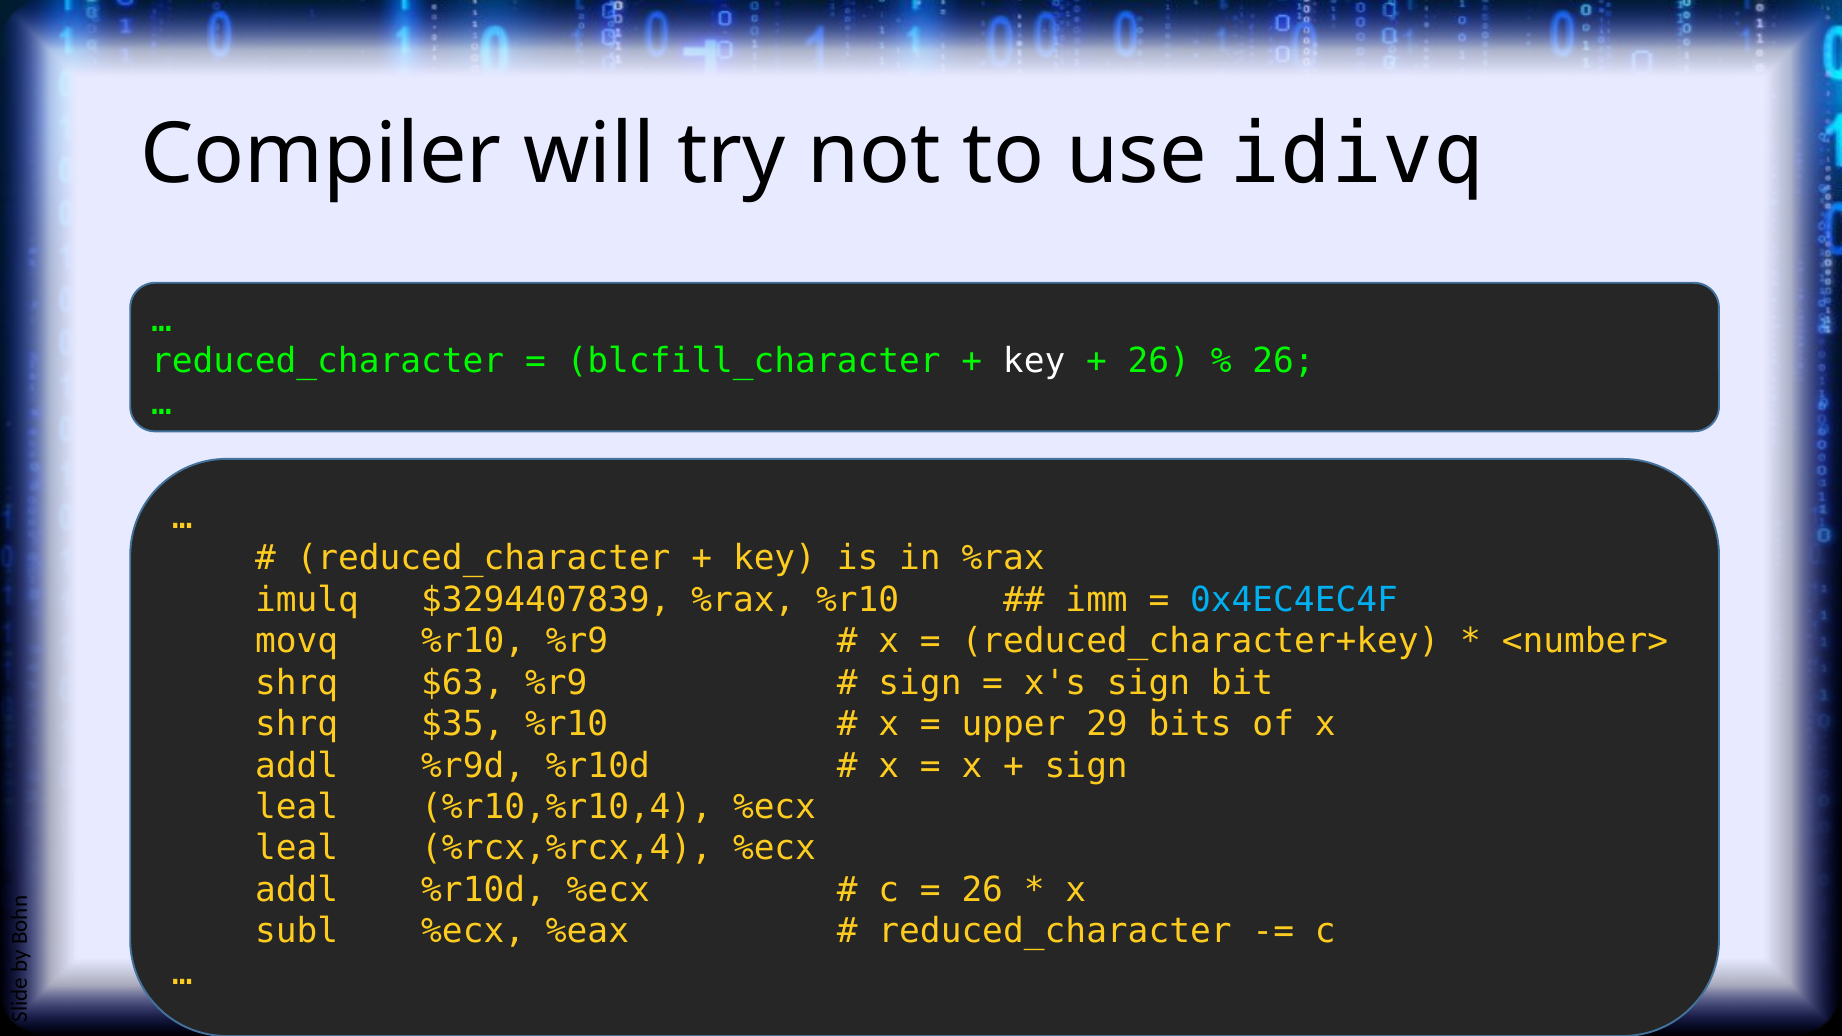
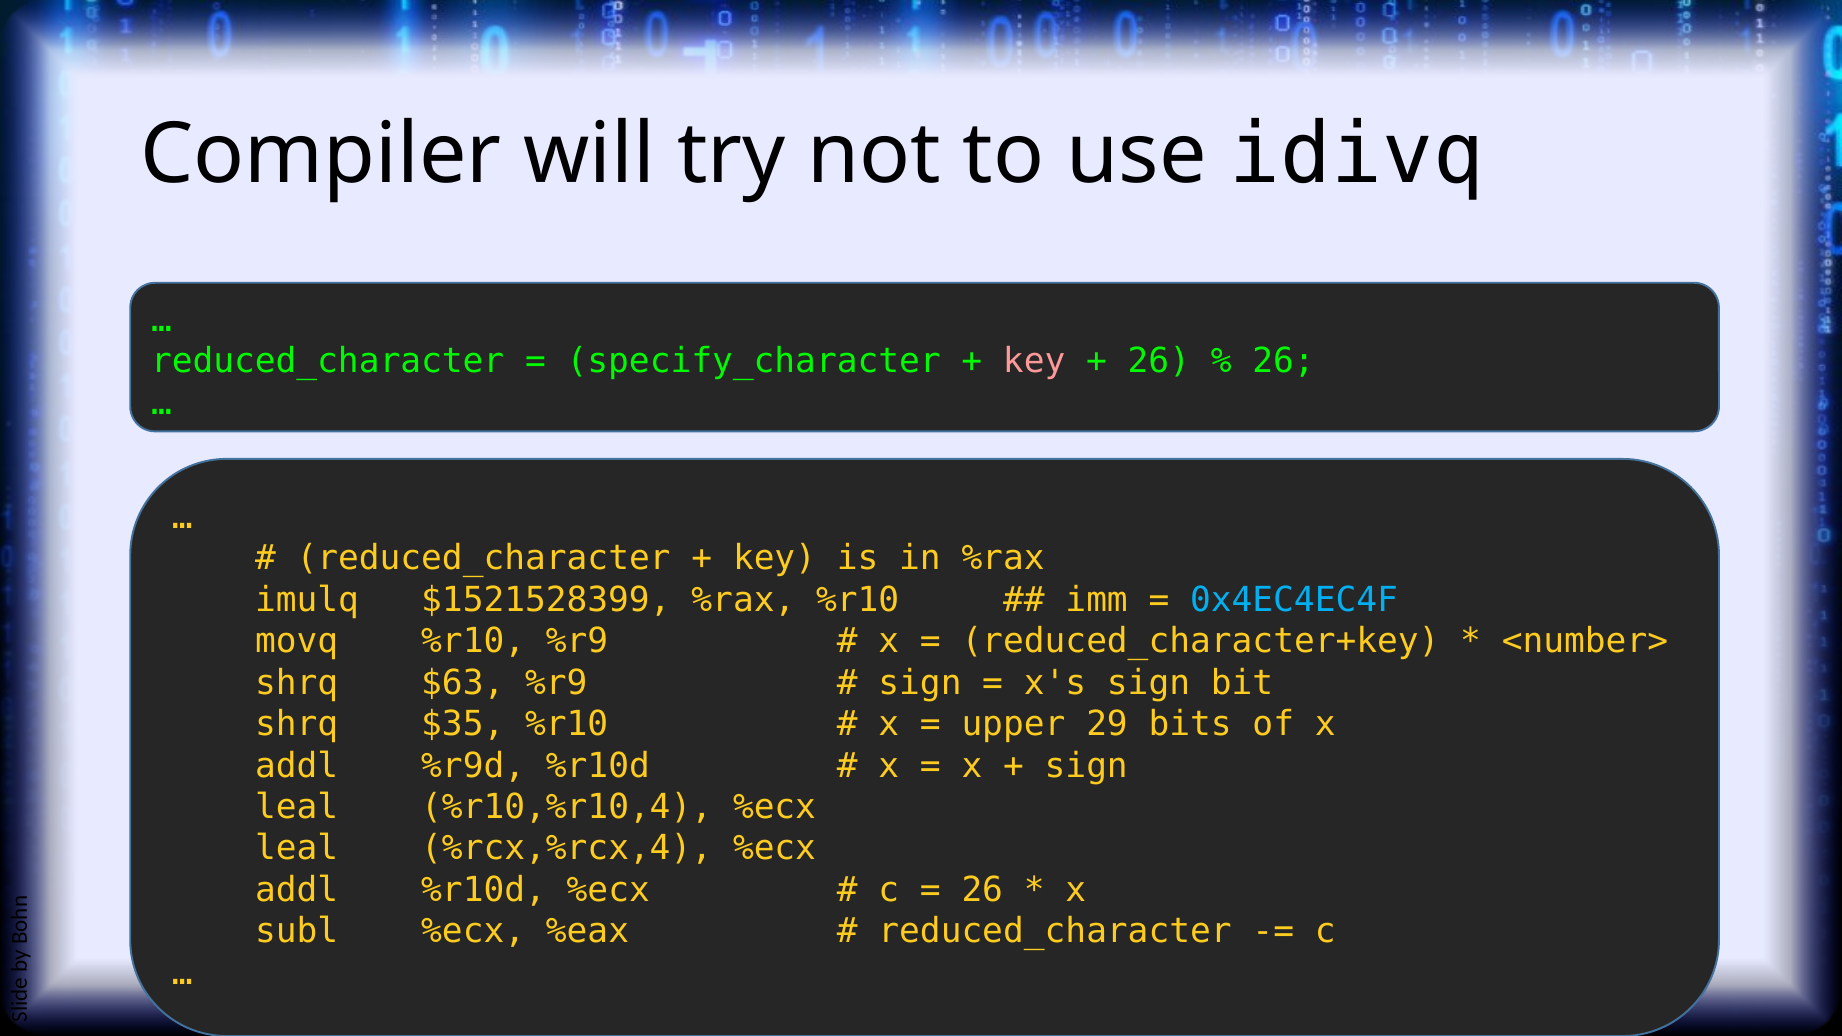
blcfill_character: blcfill_character -> specify_character (754, 361)
key colour: white -> pink (1034, 361)
$3294407839: $3294407839 -> $1521528399 (546, 600)
